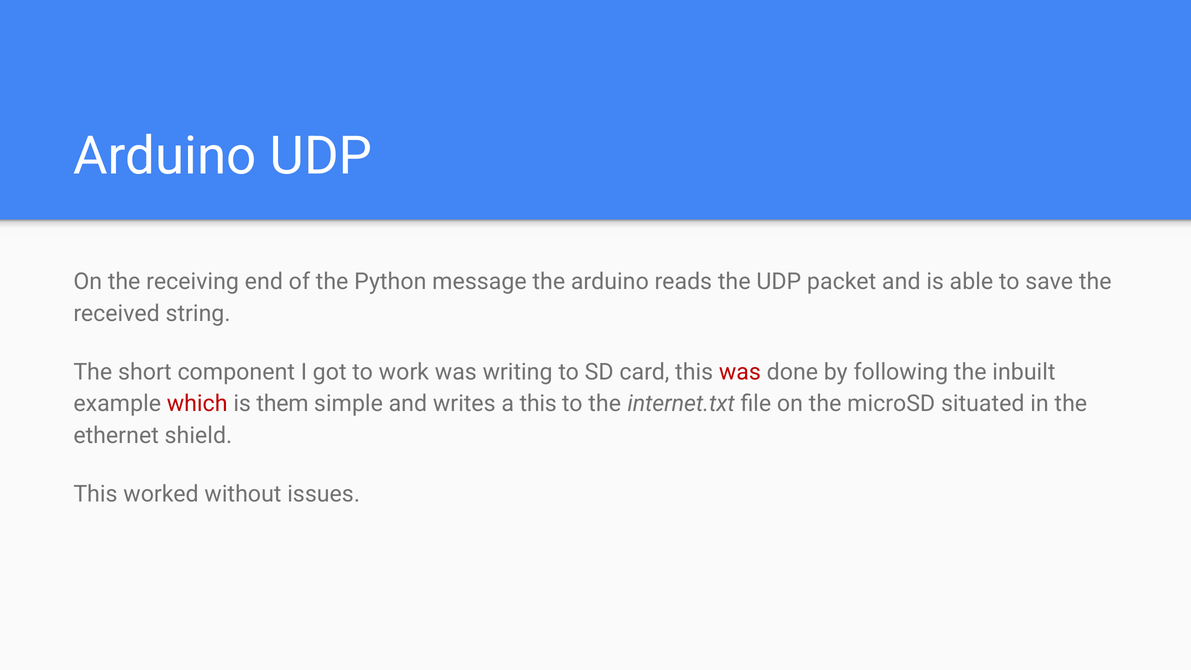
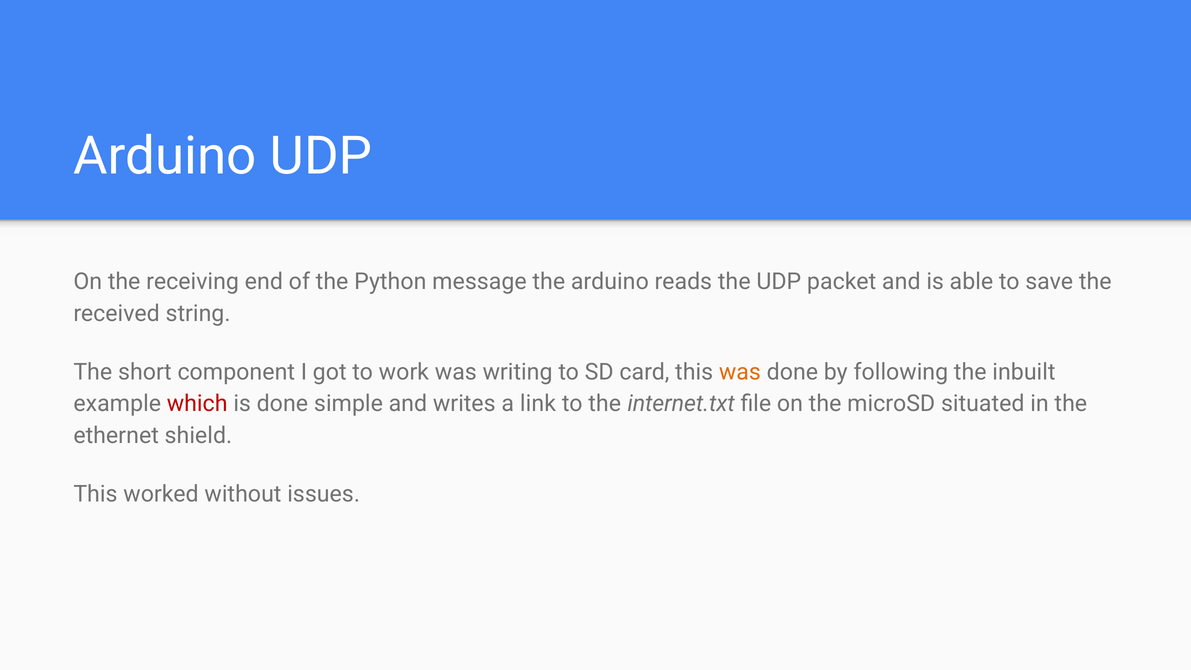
was colour: red -> orange (740, 372)
is them: them -> done (282, 404)
a this: this -> link (538, 404)
